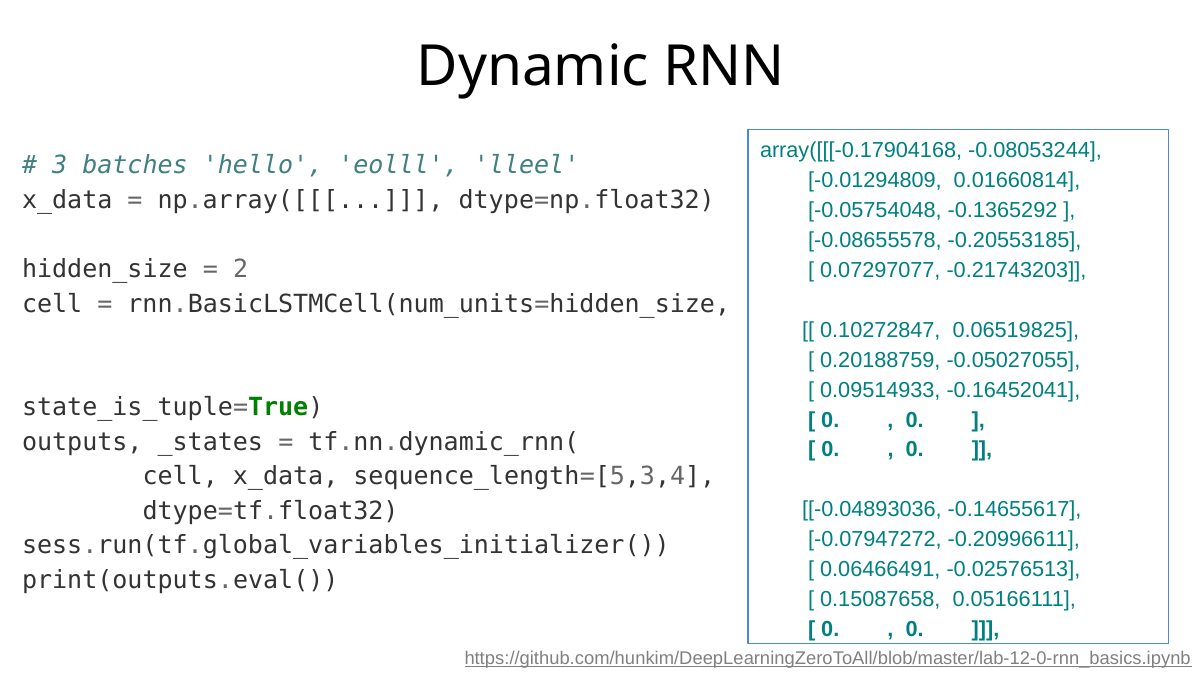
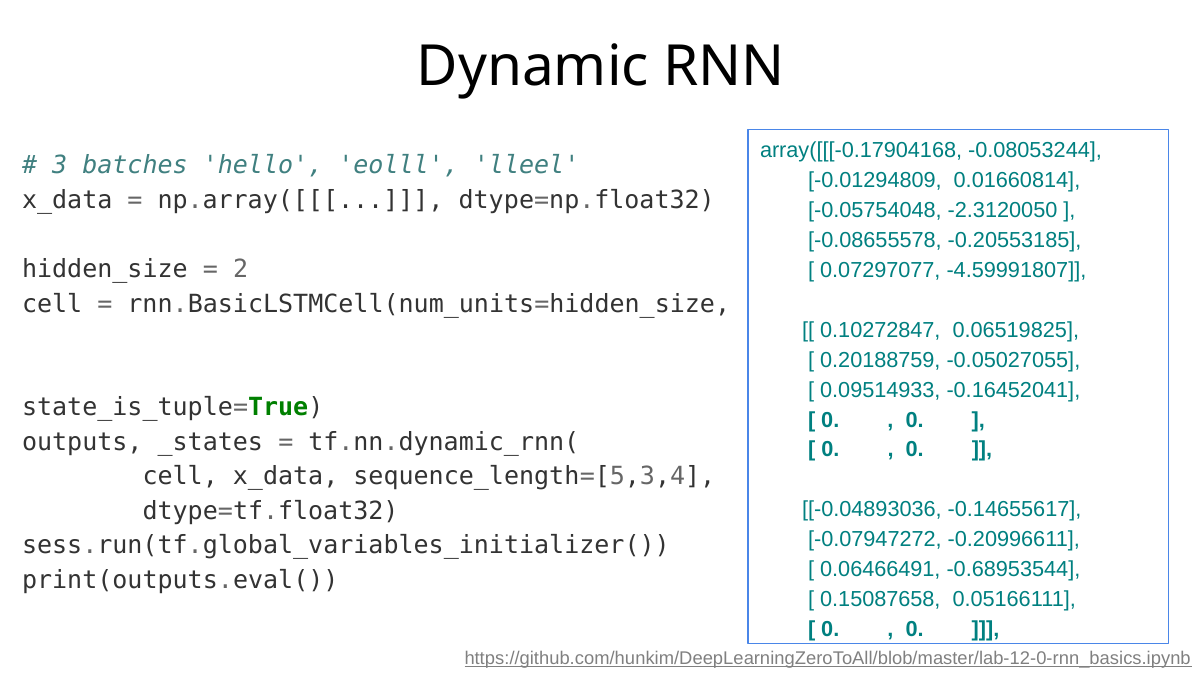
-0.1365292: -0.1365292 -> -2.3120050 (1003, 210)
-0.21743203: -0.21743203 -> -4.59991807 (1016, 270)
-0.02576513: -0.02576513 -> -0.68953544 (1013, 570)
